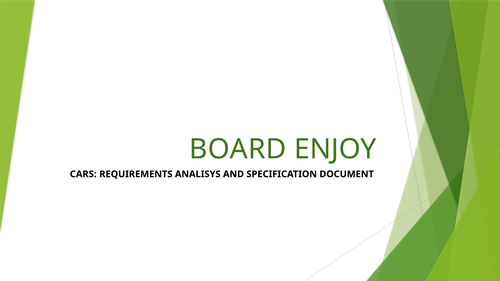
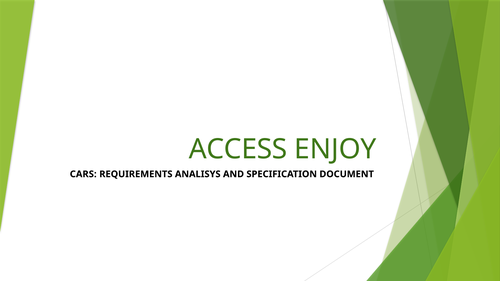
BOARD: BOARD -> ACCESS (238, 149)
